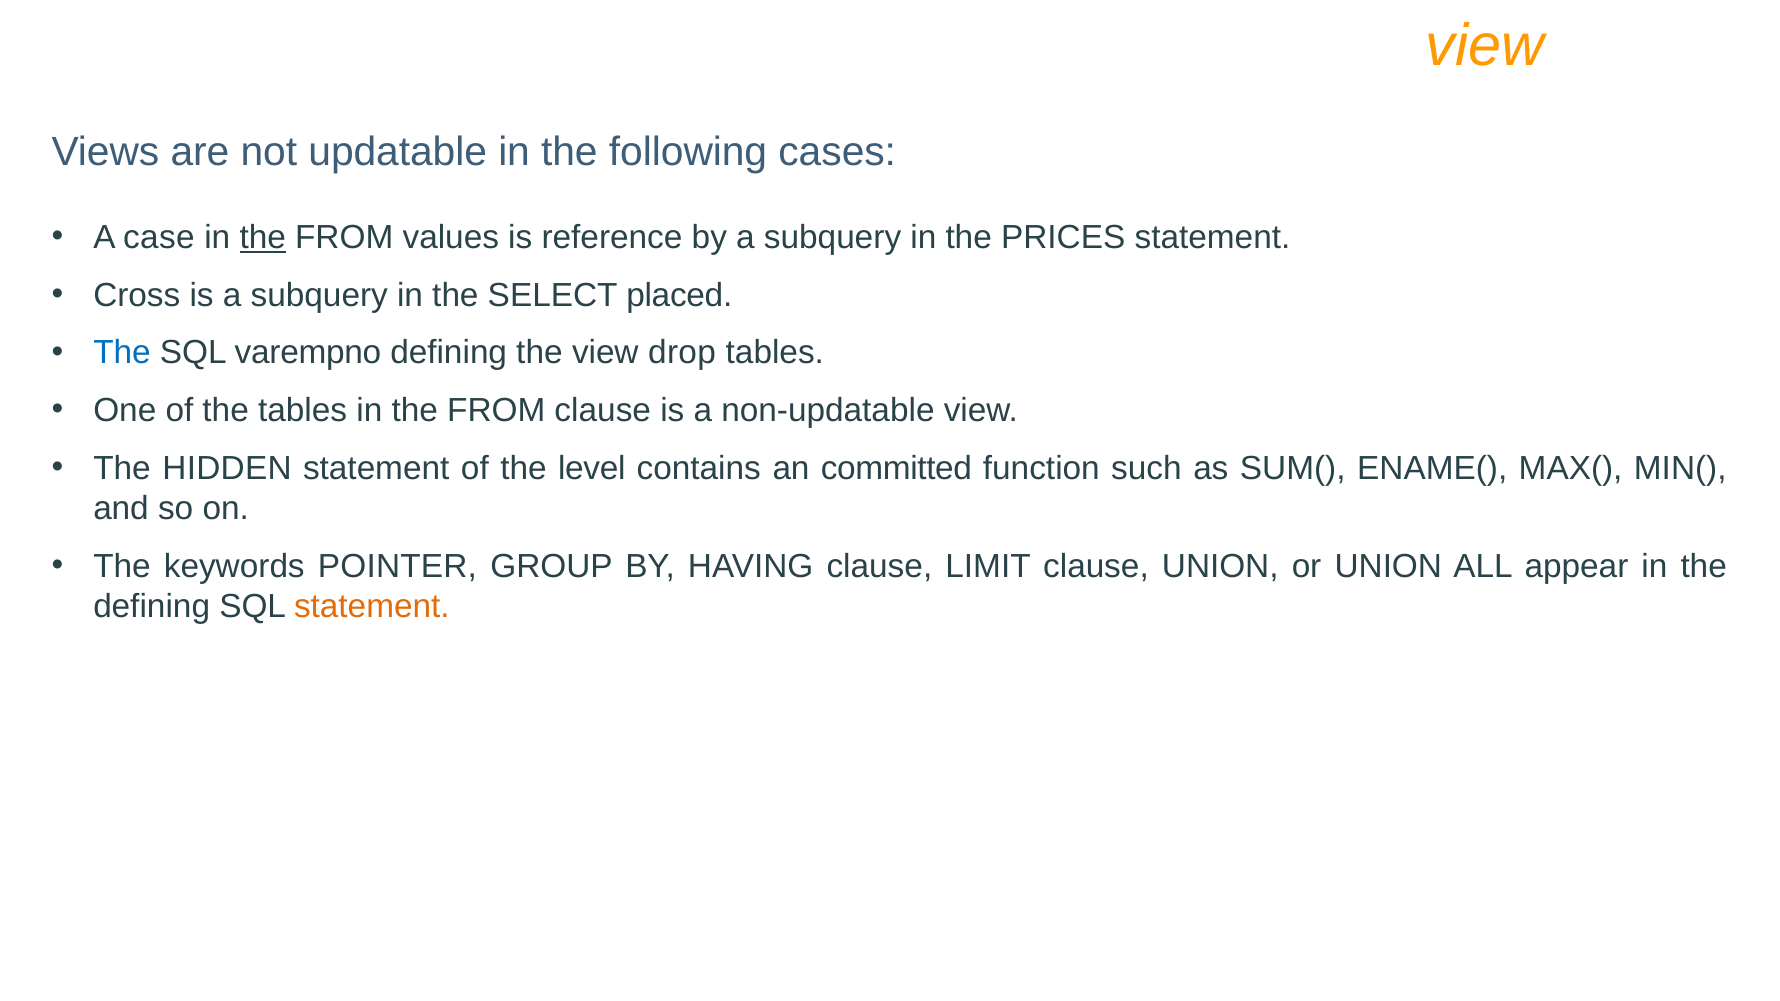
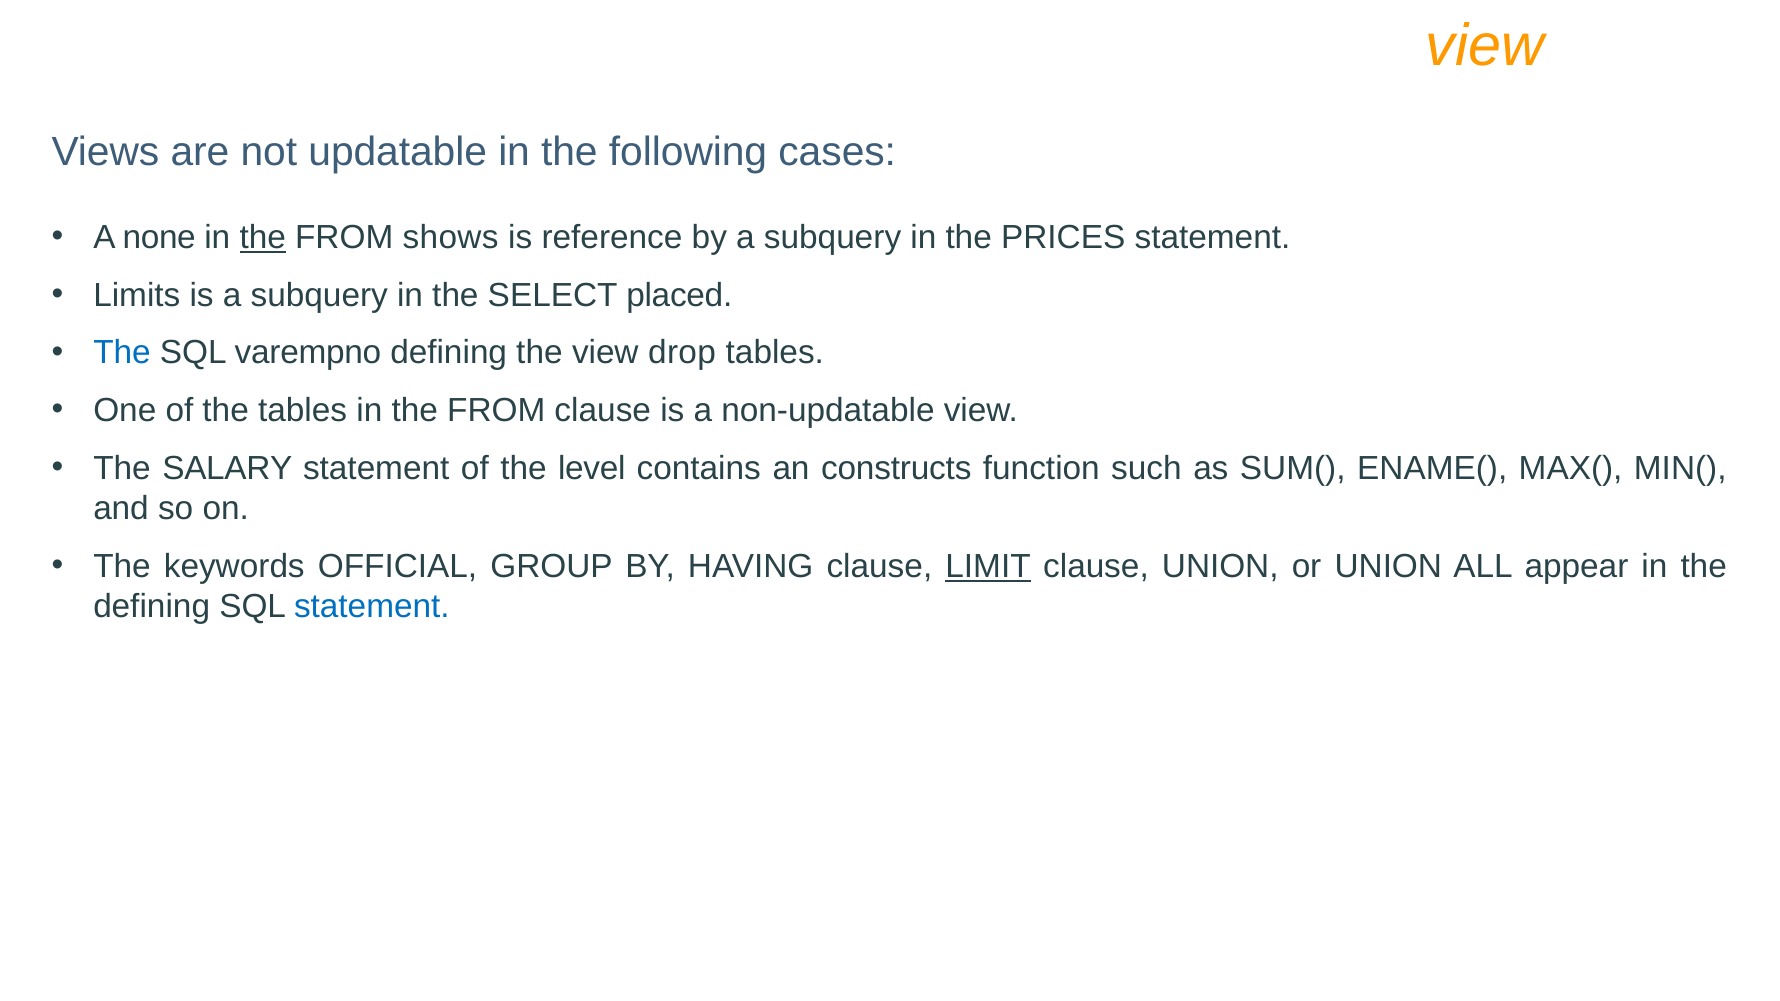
case: case -> none (159, 237)
values: values -> shows (451, 237)
Cross: Cross -> Limits (137, 295)
HIDDEN: HIDDEN -> SALARY (227, 469)
committed: committed -> constructs (896, 469)
POINTER: POINTER -> OFFICIAL (398, 566)
LIMIT underline: none -> present (988, 566)
statement colour: orange -> blue (372, 607)
